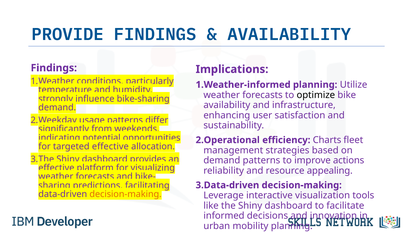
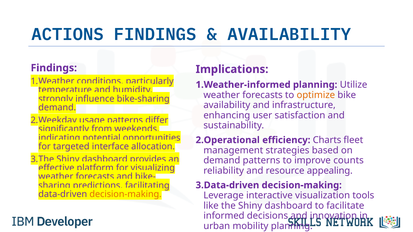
PROVIDE: PROVIDE -> ACTIONS (68, 35)
optimize colour: black -> orange (316, 95)
targeted effective: effective -> interface (110, 147)
actions: actions -> counts (349, 161)
